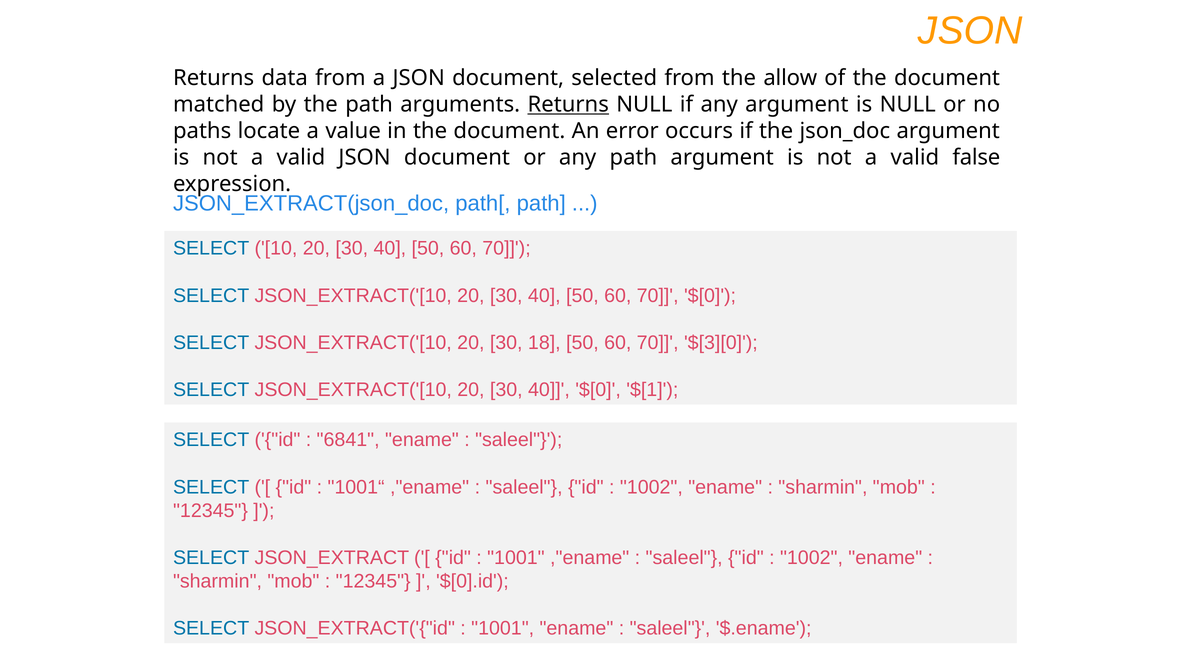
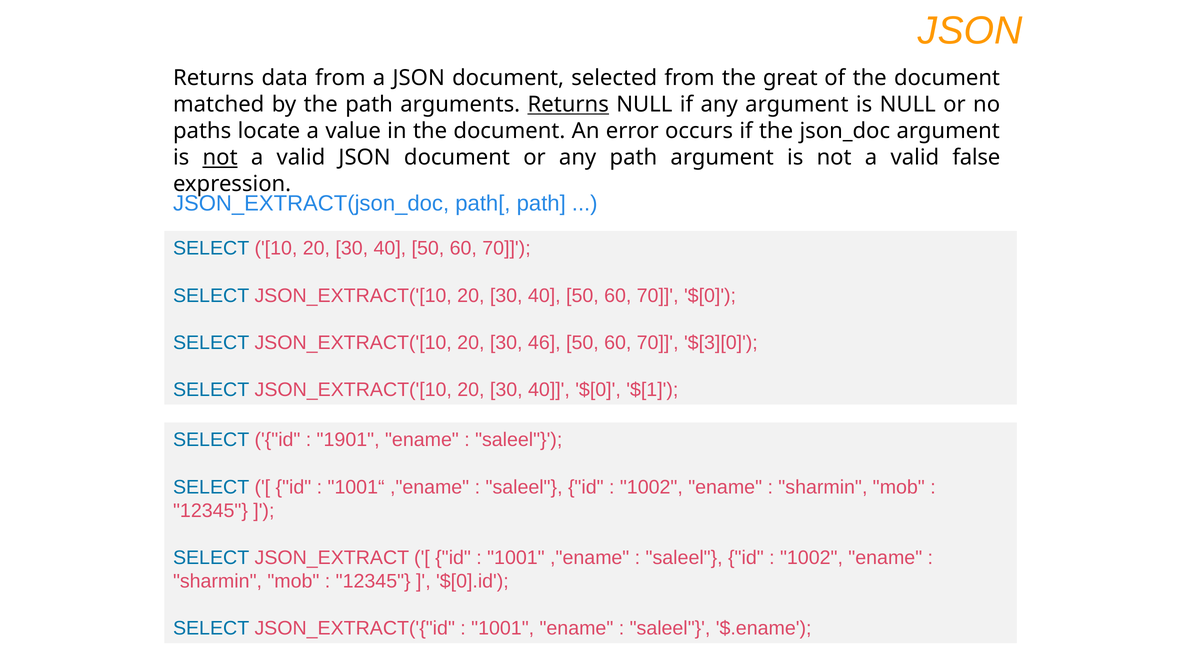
allow: allow -> great (790, 78)
not underline: none -> present (220, 158)
18: 18 -> 46 (544, 343)
6841: 6841 -> 1901 (348, 440)
